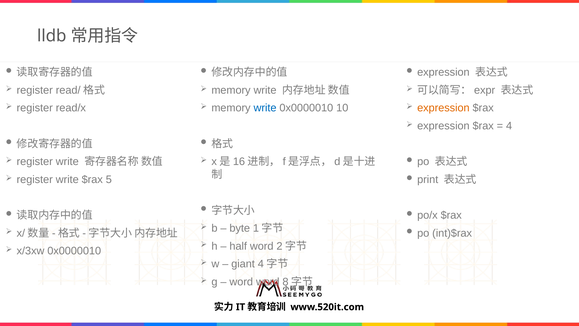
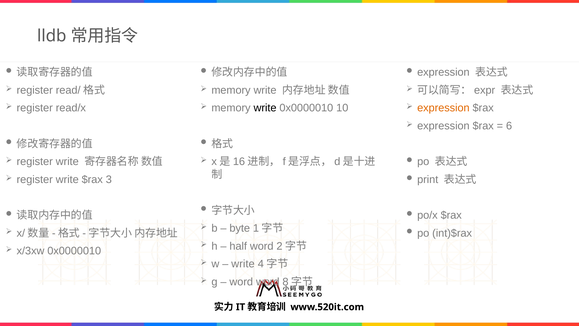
write colour: blue -> black (265, 108)
4: 4 -> 6 (509, 126)
5: 5 -> 3 (109, 179)
giant: giant -> write (243, 264)
